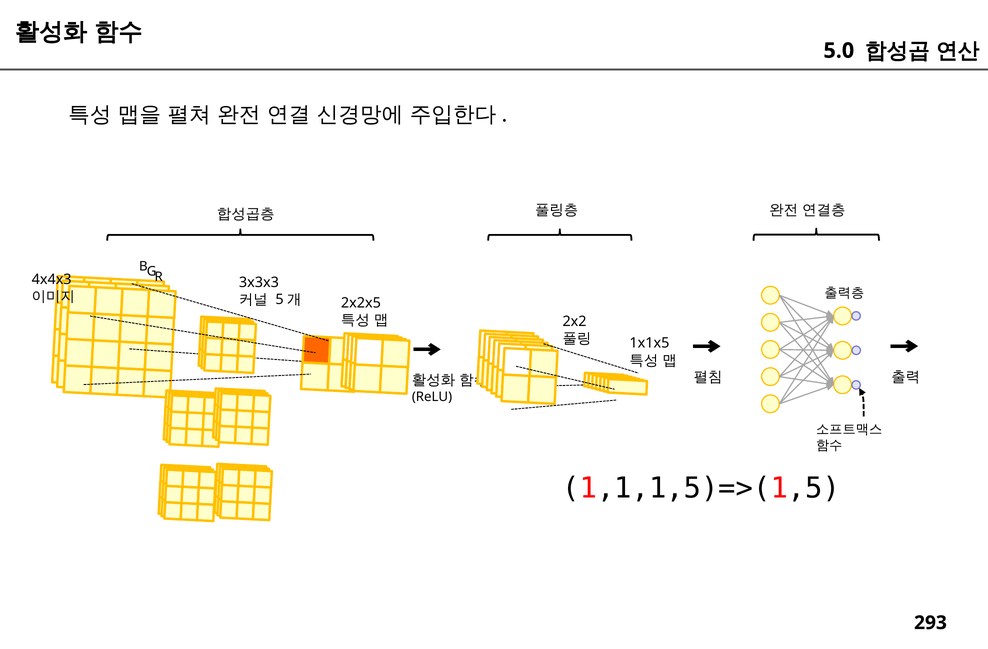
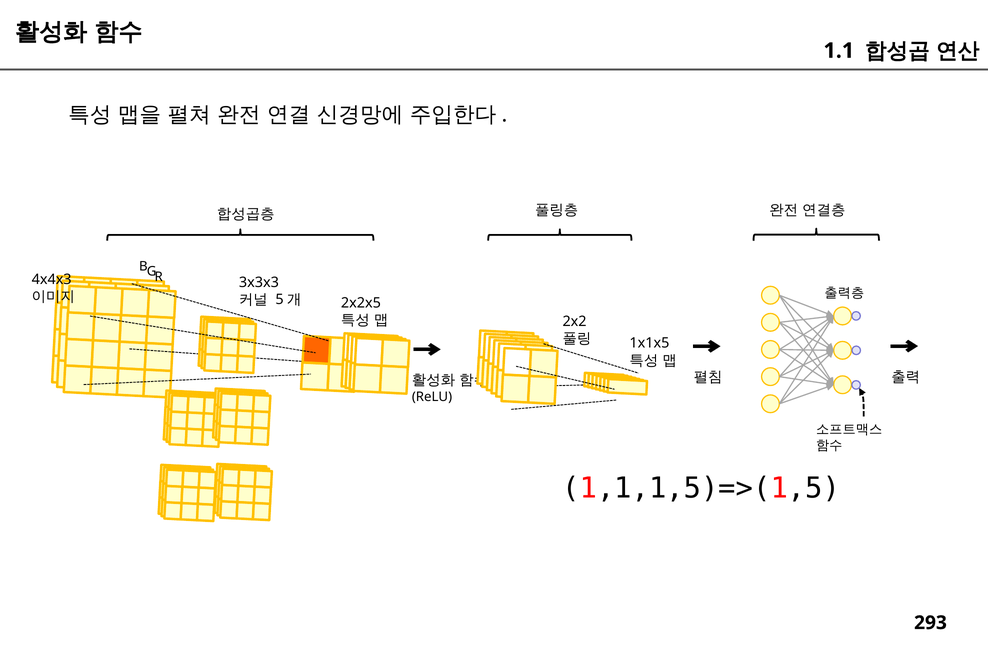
5.0: 5.0 -> 1.1 (839, 51)
